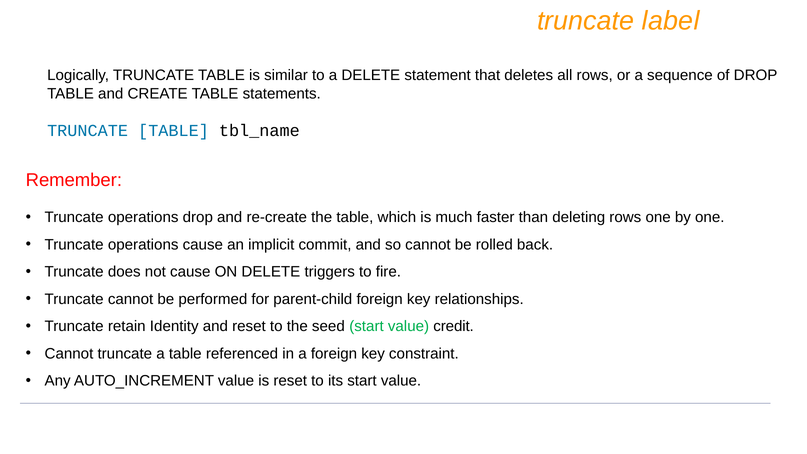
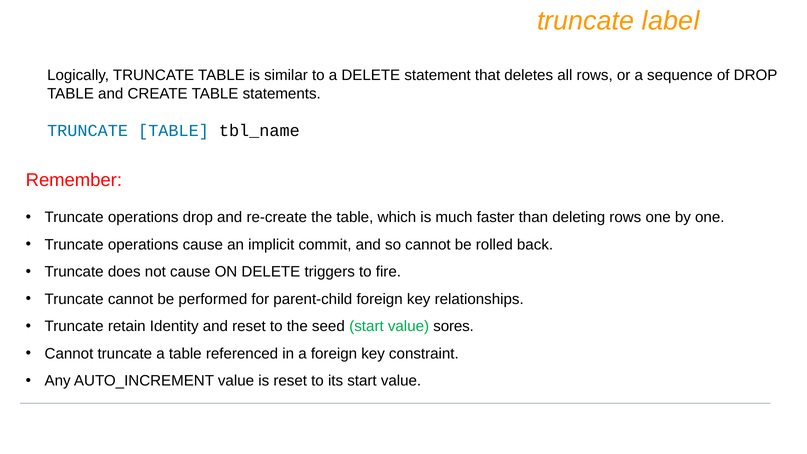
credit: credit -> sores (454, 326)
